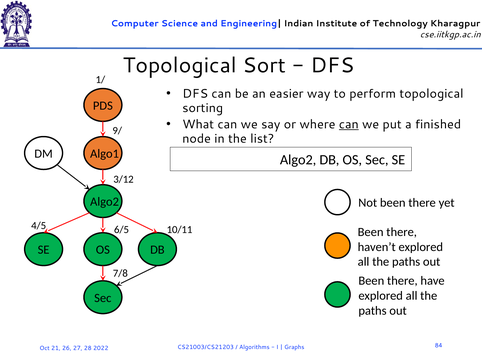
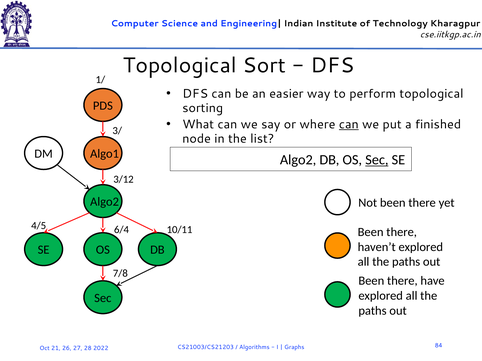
9/: 9/ -> 3/ (117, 131)
Sec underline: none -> present (377, 160)
6/5: 6/5 -> 6/4 (122, 230)
